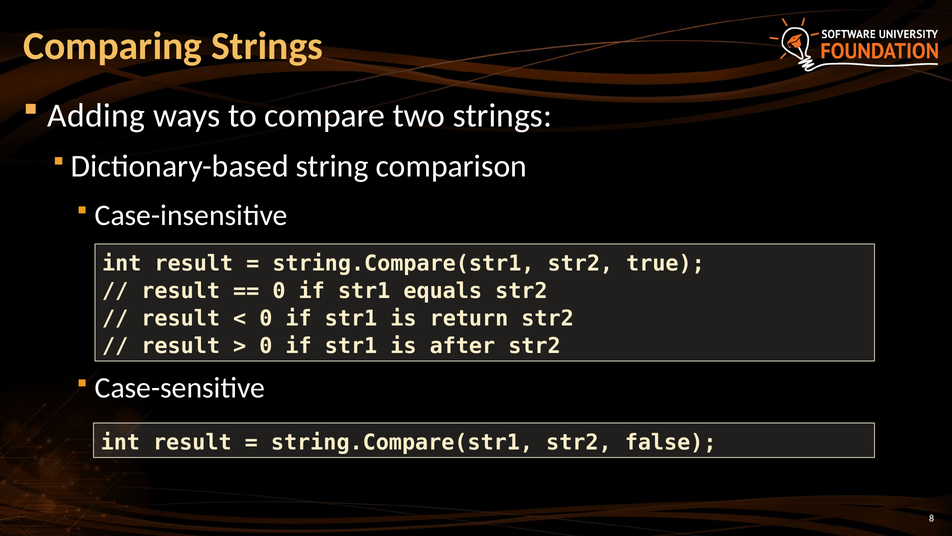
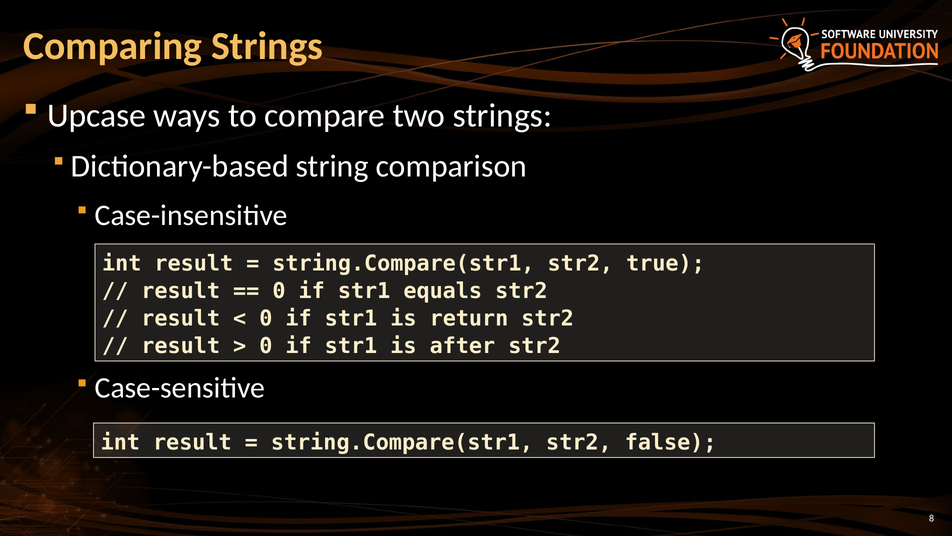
Adding: Adding -> Upcase (96, 115)
